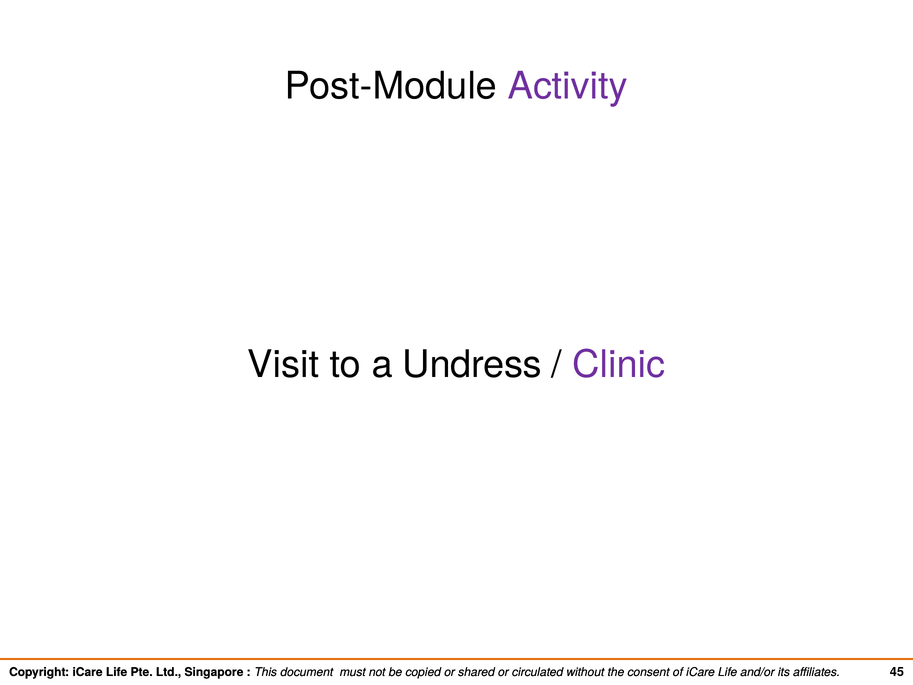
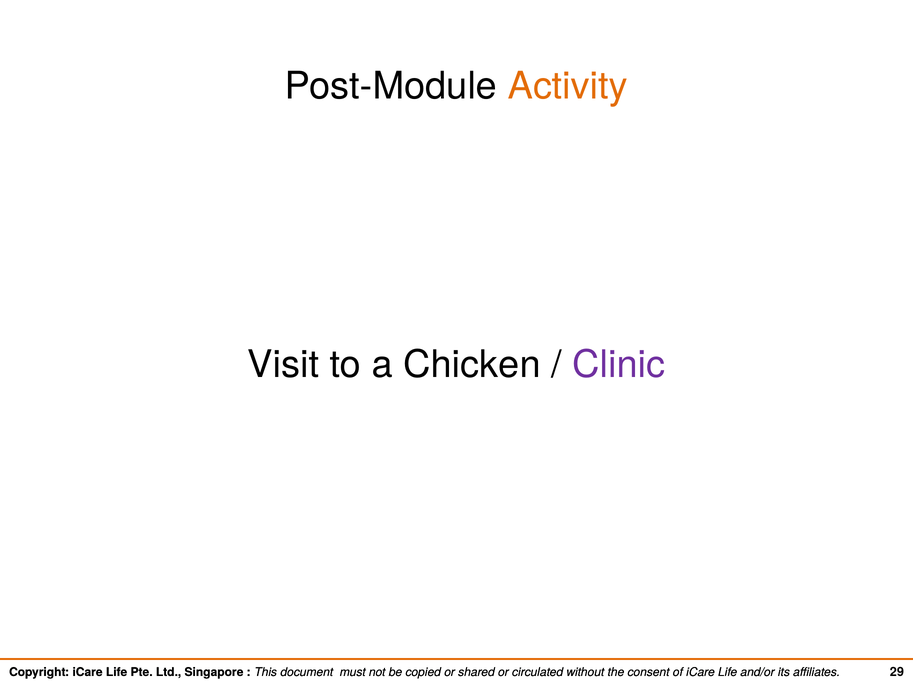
Activity colour: purple -> orange (568, 86)
Undress: Undress -> Chicken (472, 365)
45: 45 -> 29 (897, 672)
